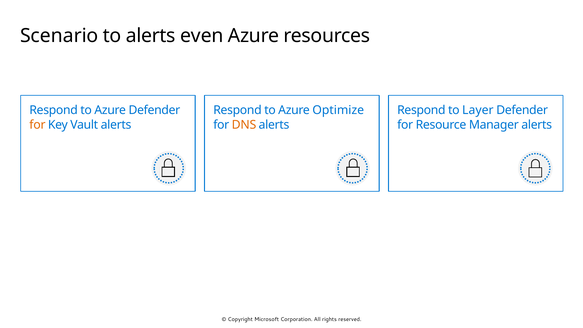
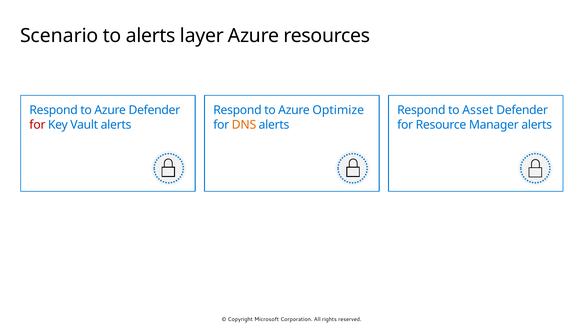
even: even -> layer (202, 36)
Layer: Layer -> Asset (478, 110)
for colour: orange -> red (37, 125)
